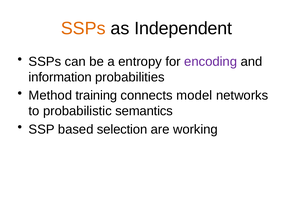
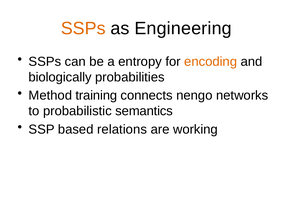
Independent: Independent -> Engineering (183, 28)
encoding colour: purple -> orange (211, 61)
information: information -> biologically (60, 77)
model: model -> nengo (194, 95)
selection: selection -> relations (122, 129)
